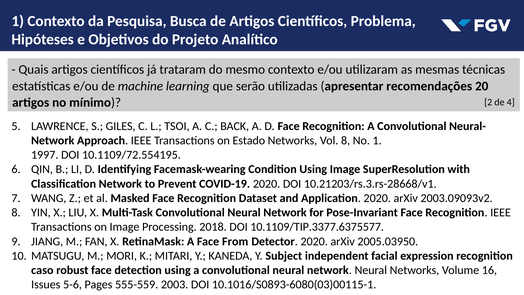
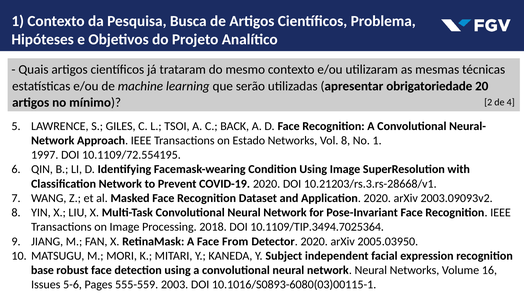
recomendações: recomendações -> obrigatoriedade (429, 86)
10.1109/TIP.3377.6375577: 10.1109/TIP.3377.6375577 -> 10.1109/TIP.3494.7025364 (317, 227)
caso: caso -> base (42, 270)
